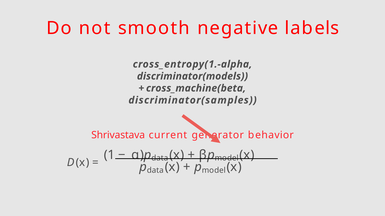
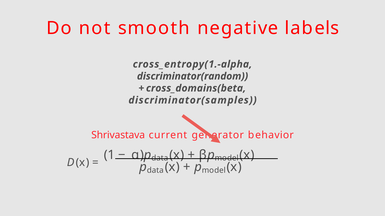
discriminator(models: discriminator(models -> discriminator(random (193, 76)
cross_machine(beta: cross_machine(beta -> cross_domains(beta (196, 88)
